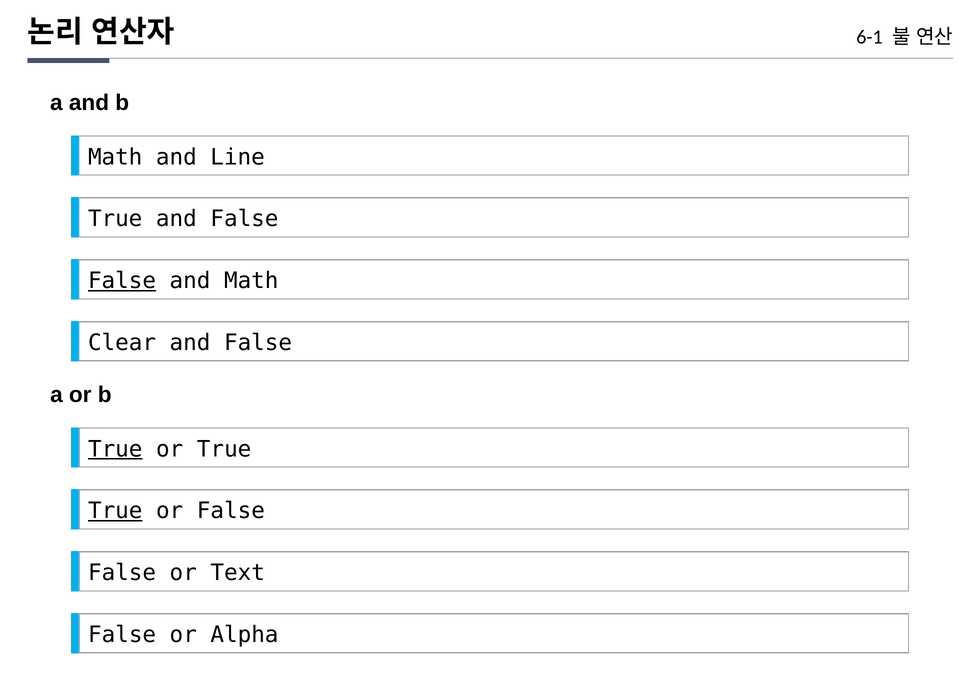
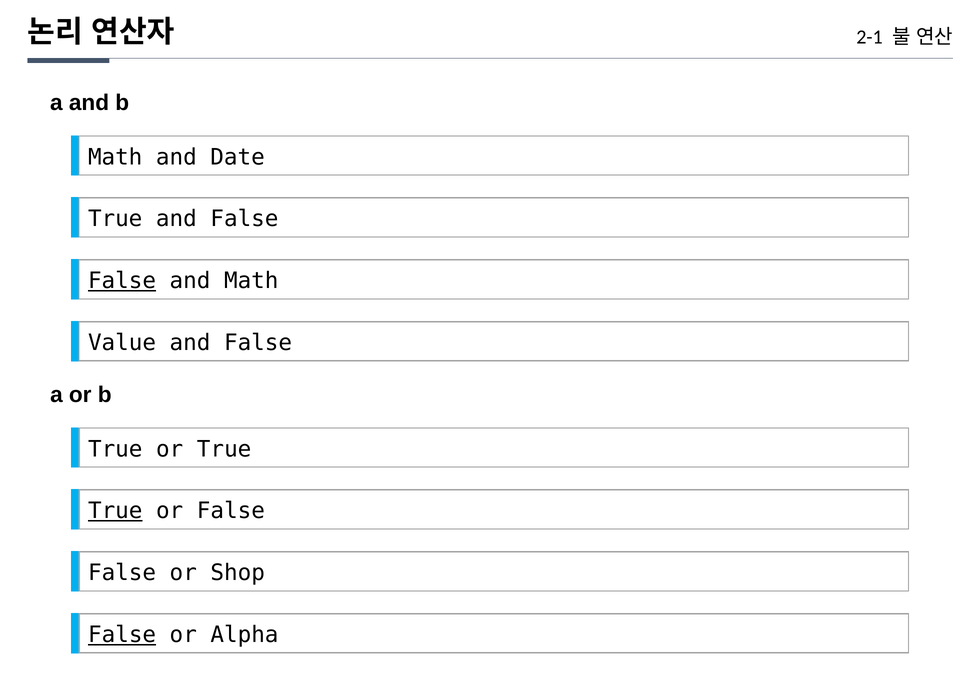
6-1: 6-1 -> 2-1 (870, 37)
Line: Line -> Date (238, 157)
Clear: Clear -> Value (122, 343)
True underline: present -> none (115, 449)
Text: Text -> Shop (238, 572)
False underline: none -> present (122, 634)
